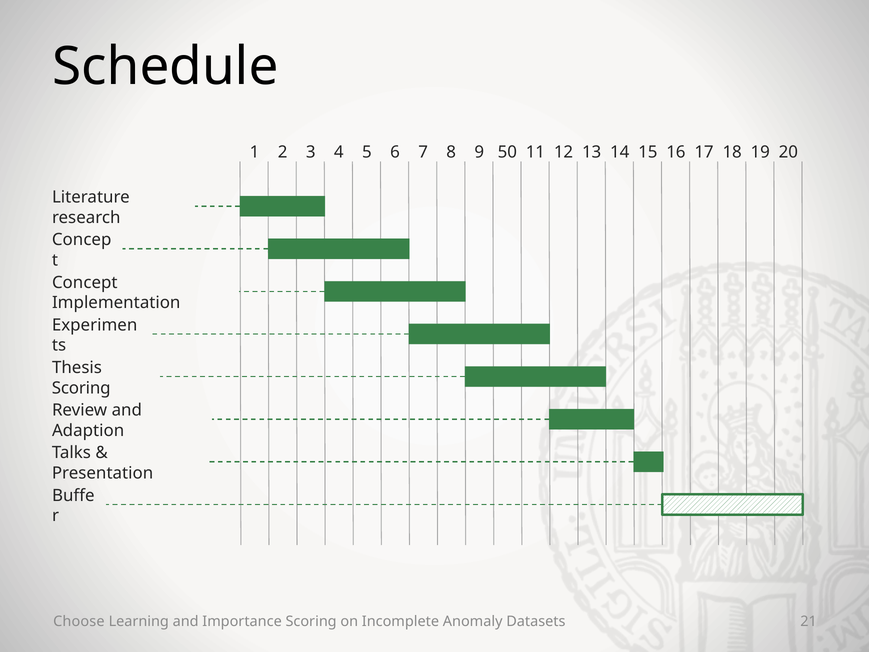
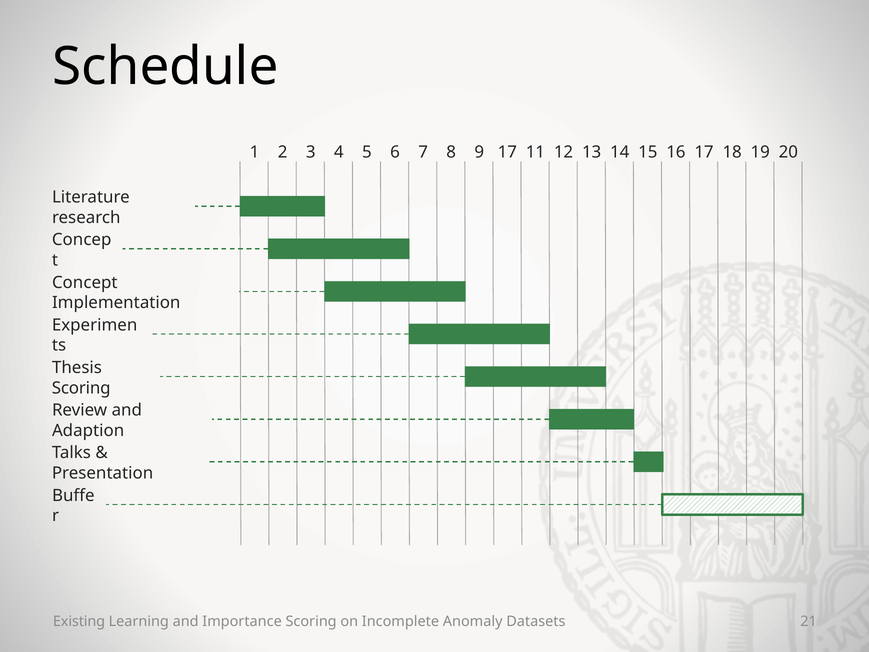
5 50: 50 -> 17 (507, 152)
Choose: Choose -> Existing (79, 621)
